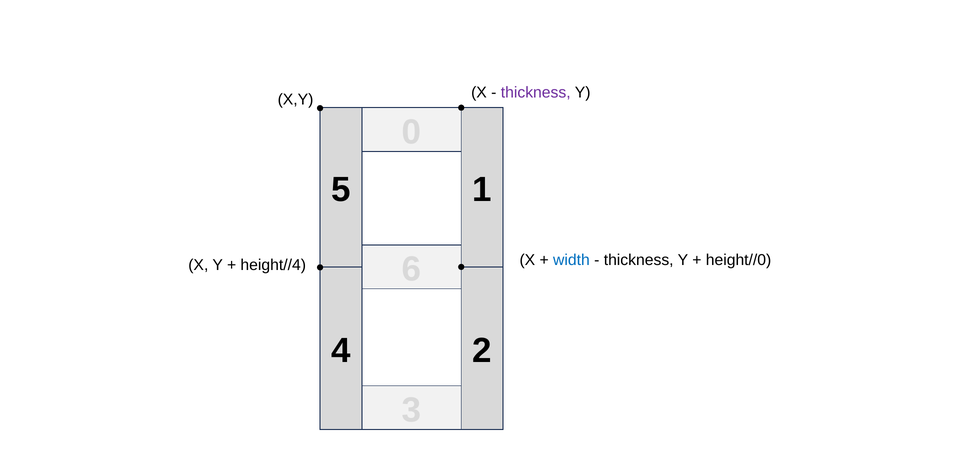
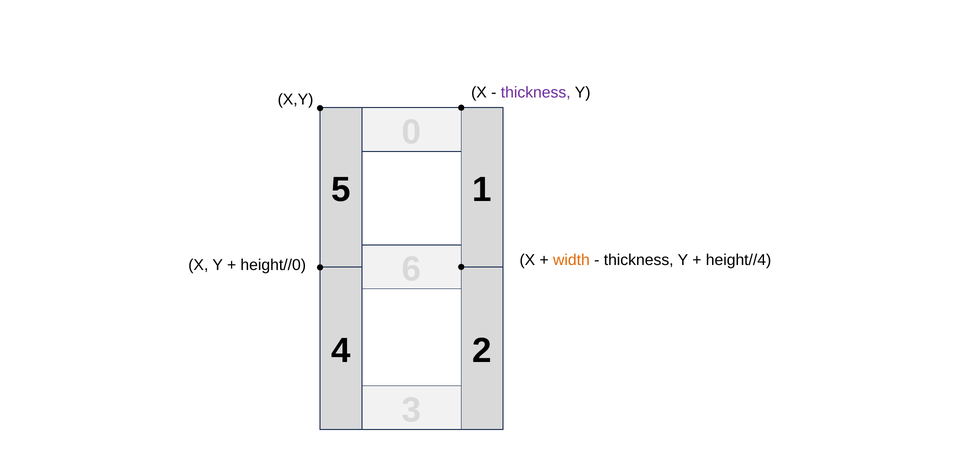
width colour: blue -> orange (571, 260)
height//0: height//0 -> height//4 (739, 260)
height//4: height//4 -> height//0 (273, 265)
